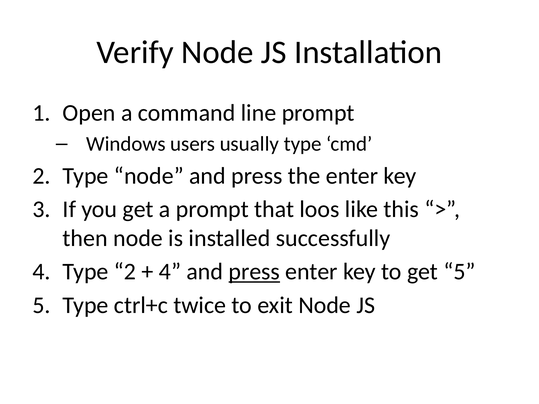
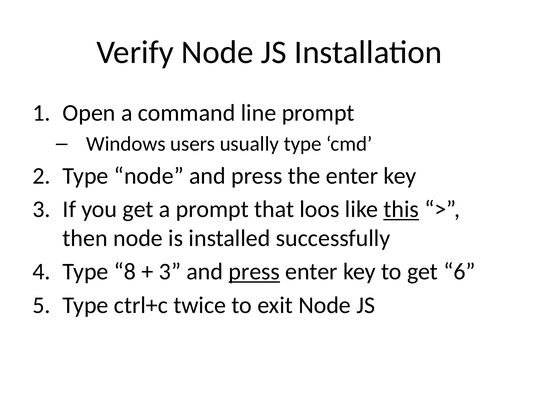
this underline: none -> present (401, 210)
Type 2: 2 -> 8 (125, 272)
4: 4 -> 3 (170, 272)
get 5: 5 -> 6 (460, 272)
